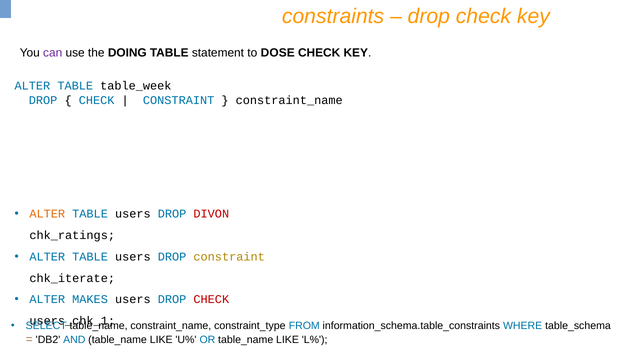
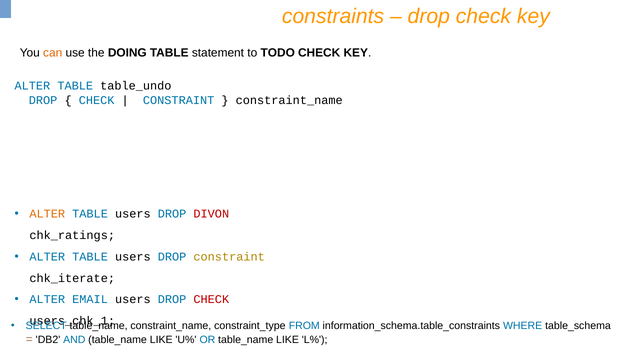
can colour: purple -> orange (53, 53)
DOSE: DOSE -> TODO (278, 53)
table_week: table_week -> table_undo (136, 86)
MAKES: MAKES -> EMAIL (90, 300)
